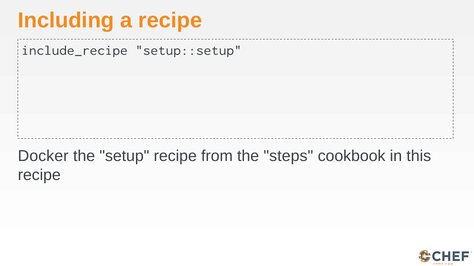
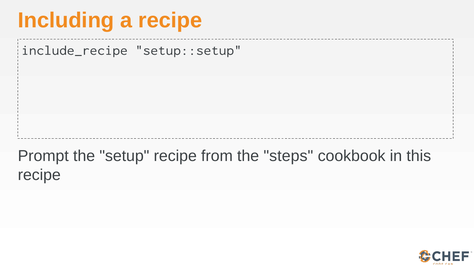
Docker: Docker -> Prompt (43, 156)
